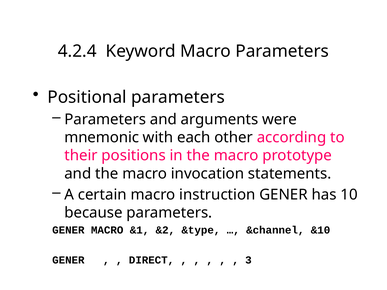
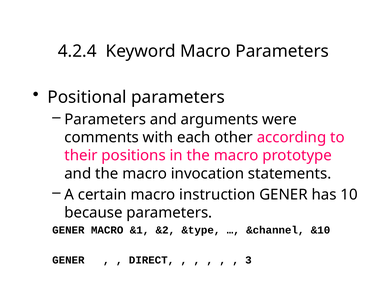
mnemonic: mnemonic -> comments (102, 138)
